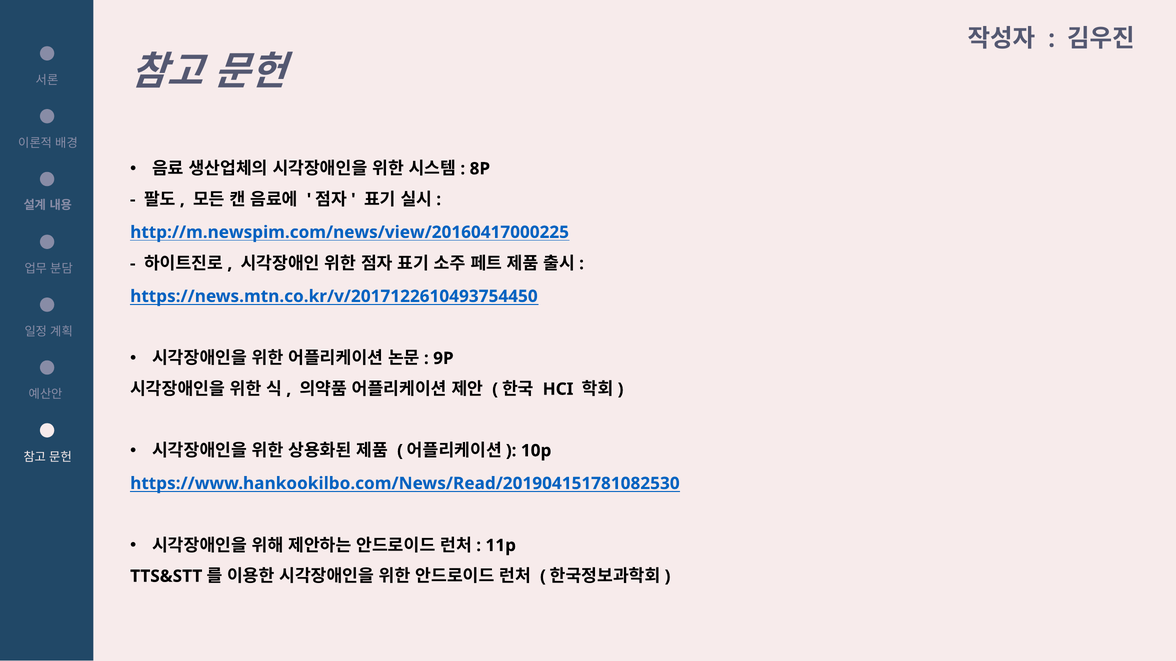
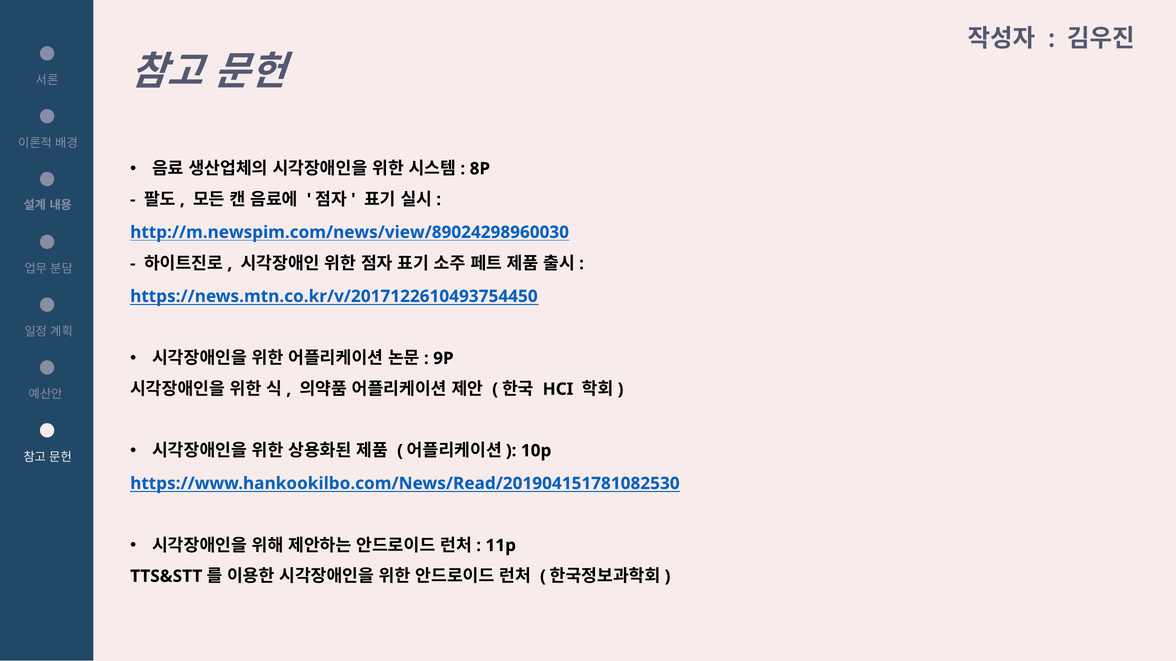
http://m.newspim.com/news/view/20160417000225: http://m.newspim.com/news/view/20160417000225 -> http://m.newspim.com/news/view/89024298960030 (350, 232)
